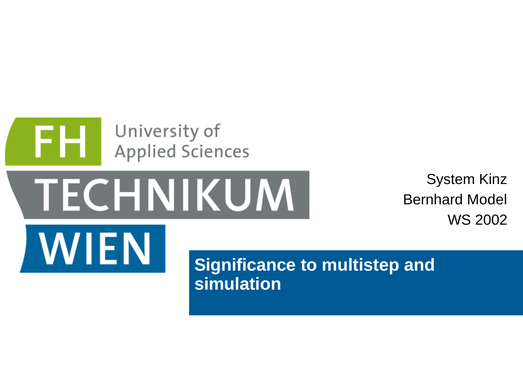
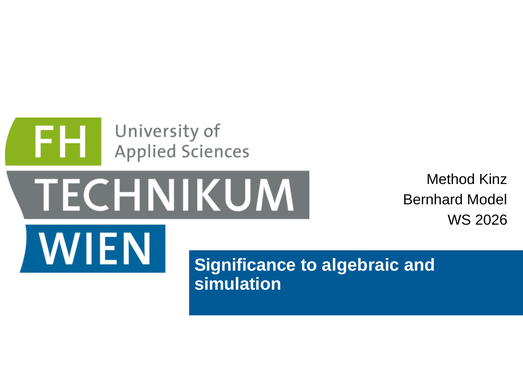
System: System -> Method (451, 180)
2002: 2002 -> 2026 (491, 220)
multistep: multistep -> algebraic (361, 265)
